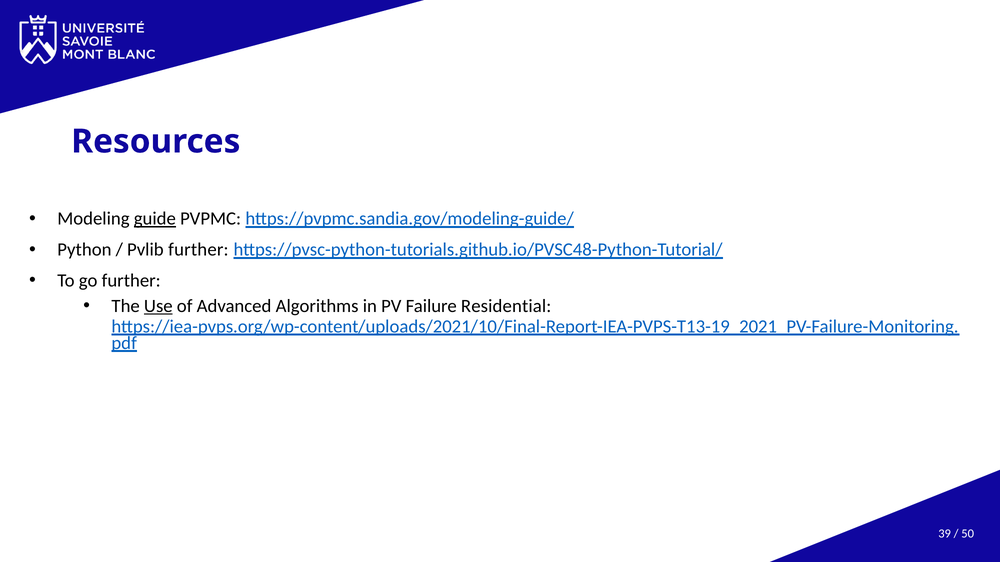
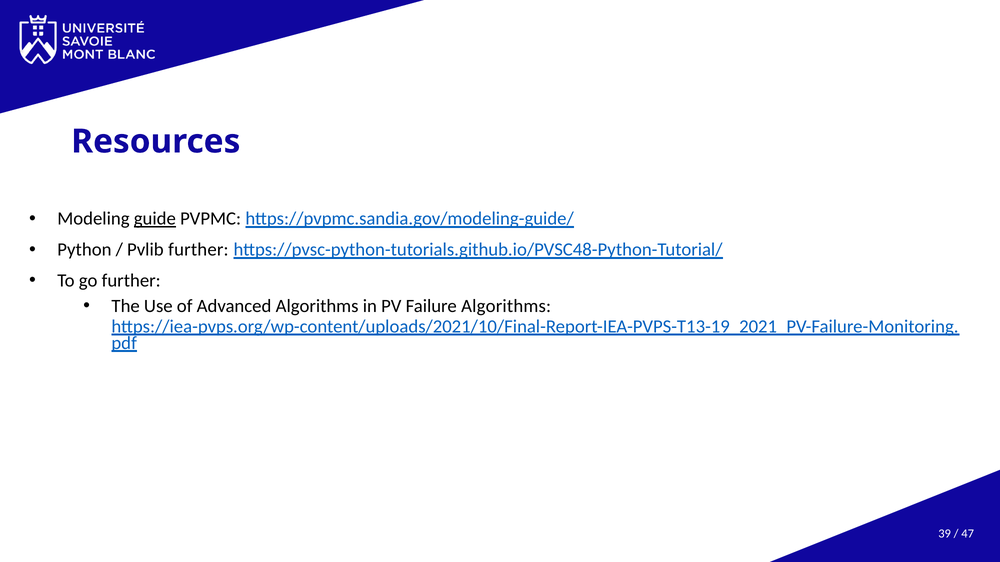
Use underline: present -> none (158, 306)
Failure Residential: Residential -> Algorithms (506, 306)
50: 50 -> 47 (968, 534)
